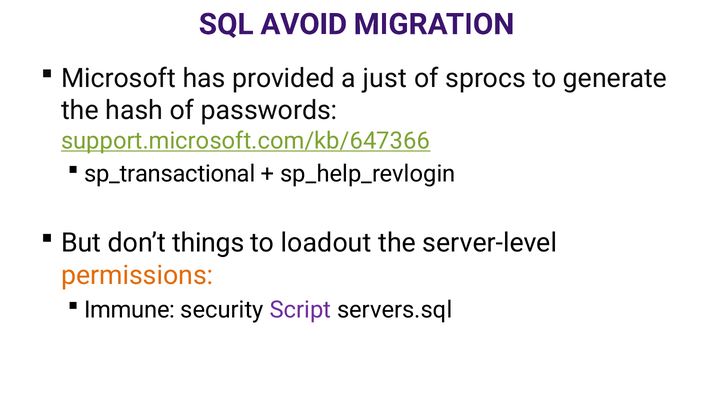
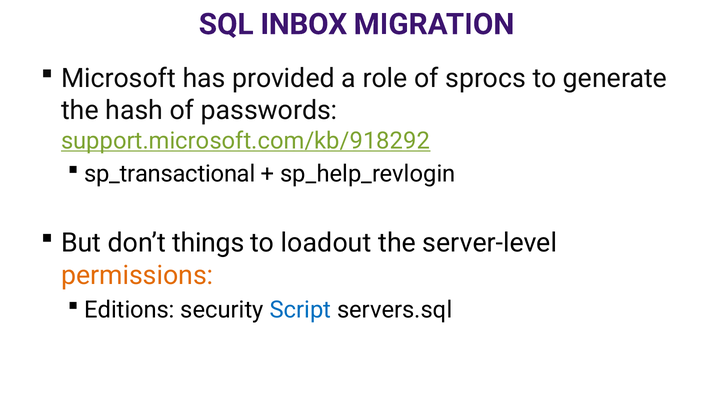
AVOID: AVOID -> INBOX (304, 24)
just: just -> role (385, 79)
support.microsoft.com/kb/647366: support.microsoft.com/kb/647366 -> support.microsoft.com/kb/918292 (245, 141)
Immune: Immune -> Editions (130, 310)
Script colour: purple -> blue (300, 310)
